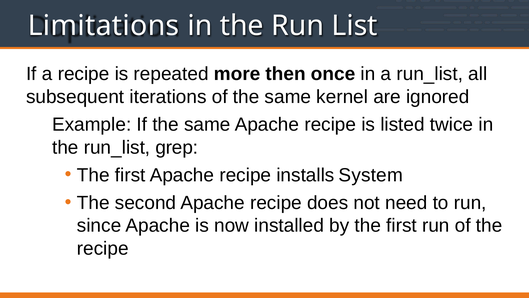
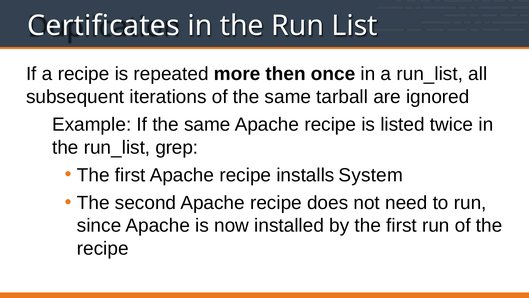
Limitations: Limitations -> Certificates (104, 26)
kernel: kernel -> tarball (342, 97)
